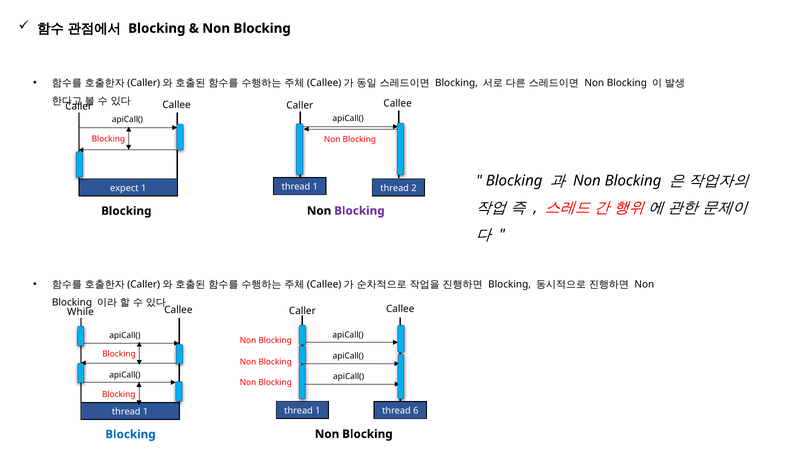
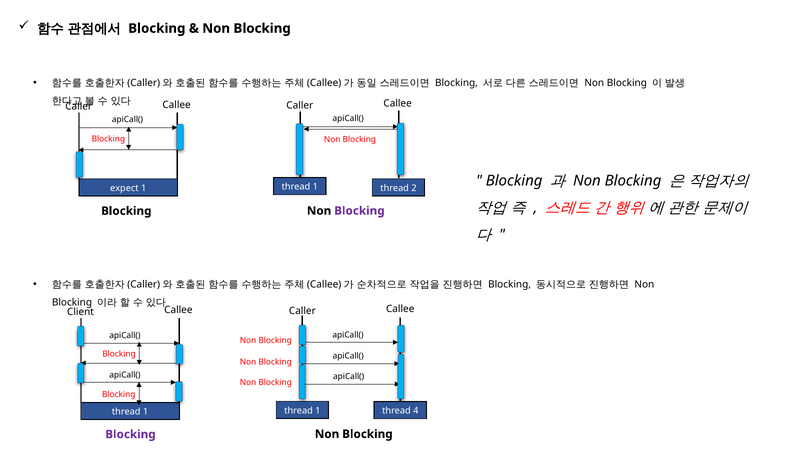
While: While -> Client (81, 312)
6: 6 -> 4 (416, 410)
Blocking colour: blue -> purple (130, 434)
